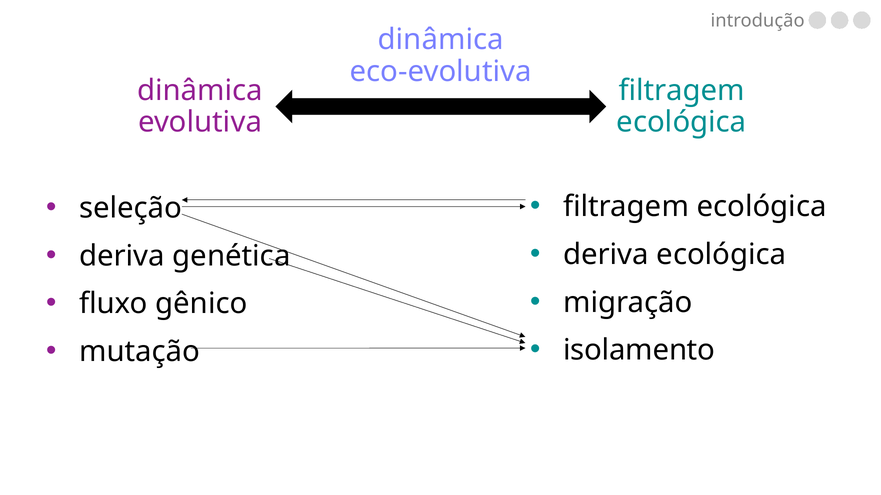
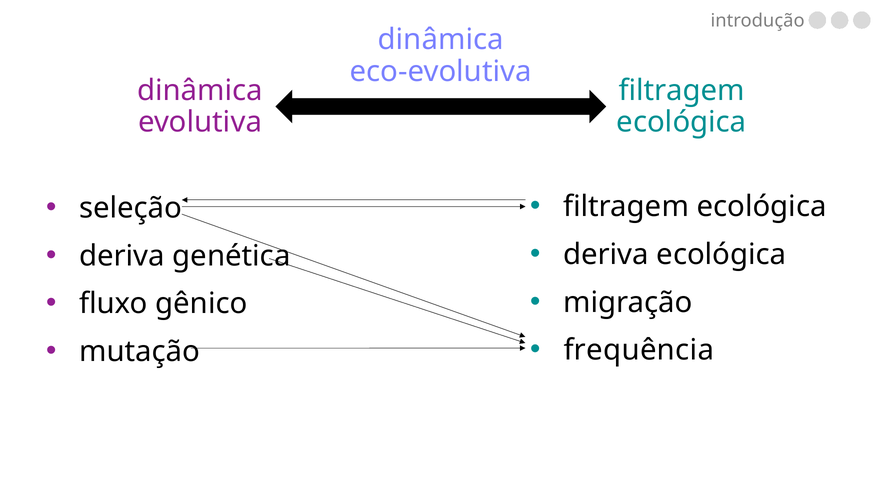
isolamento: isolamento -> frequência (639, 351)
